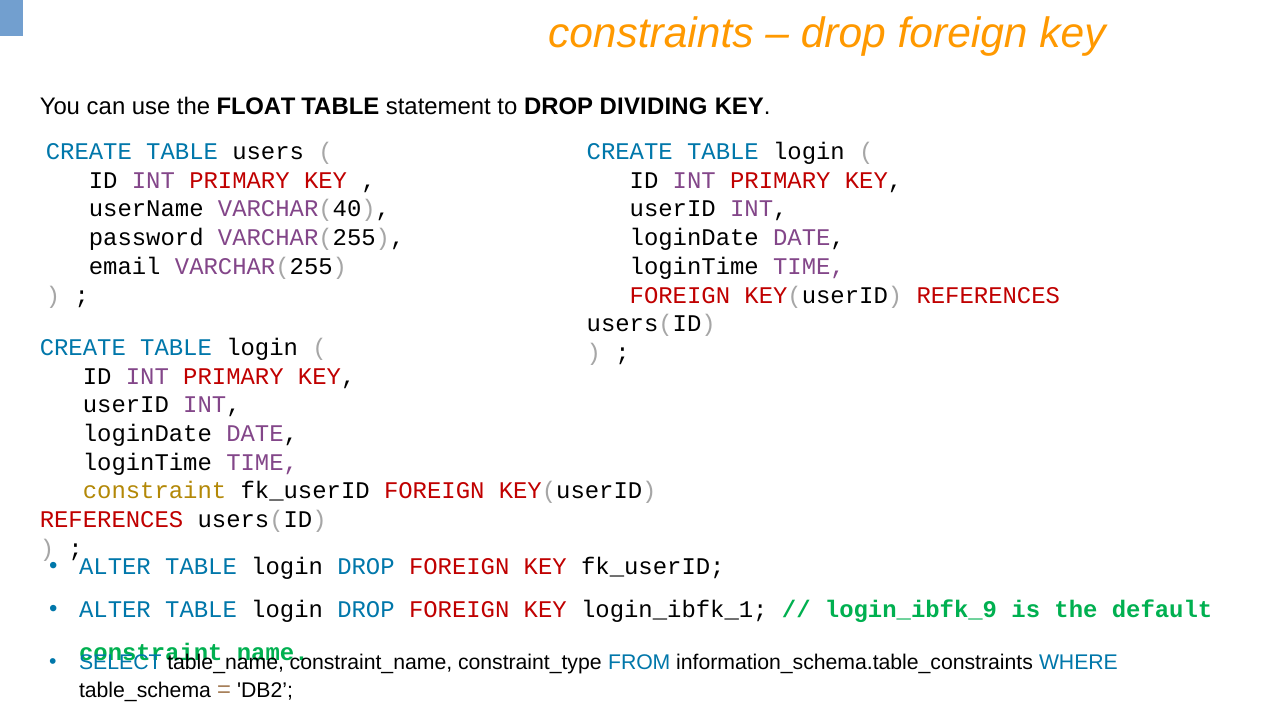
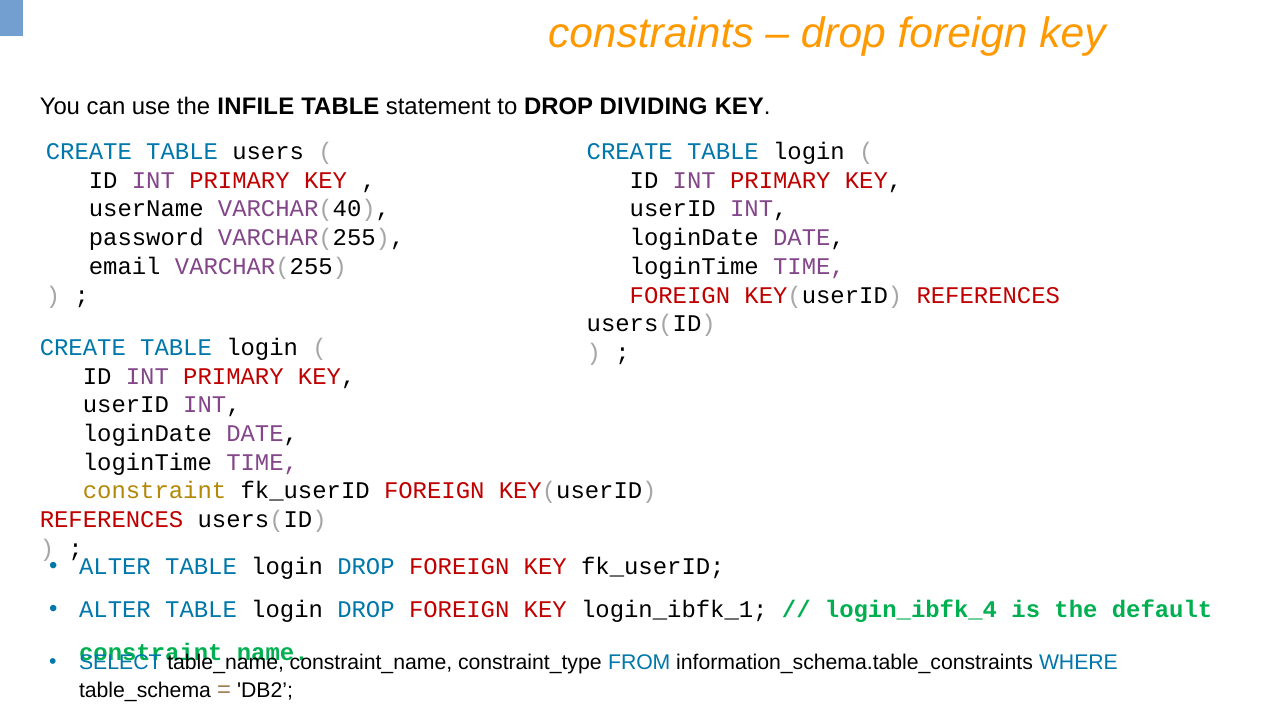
FLOAT: FLOAT -> INFILE (256, 106)
login_ibfk_9: login_ibfk_9 -> login_ibfk_4 (911, 610)
